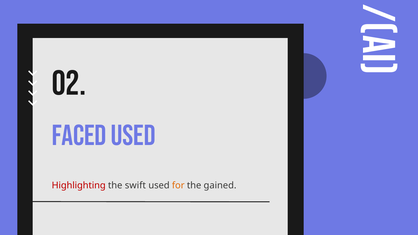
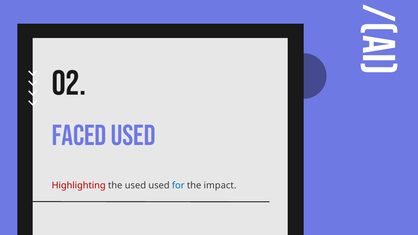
the swift: swift -> used (135, 185)
for colour: orange -> blue (178, 185)
gained: gained -> impact (220, 185)
